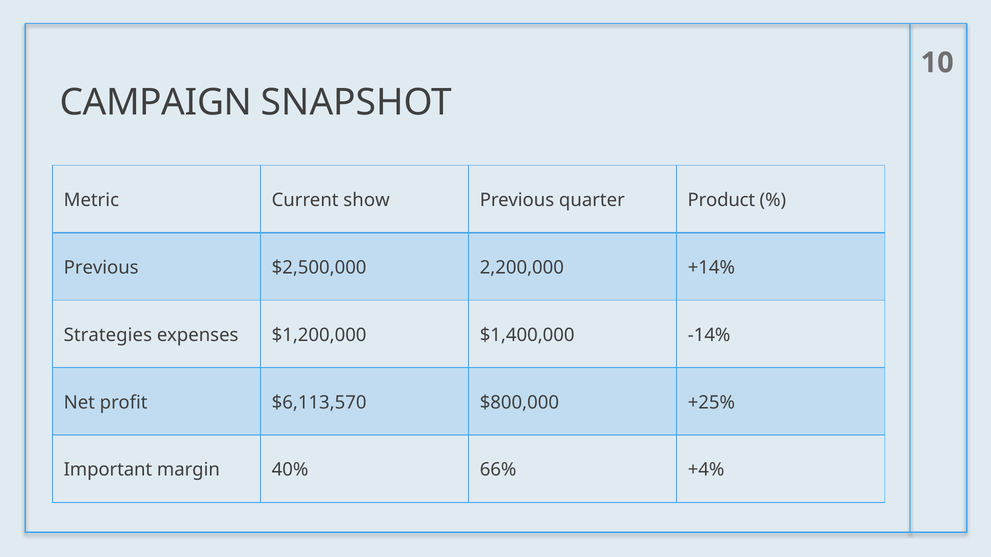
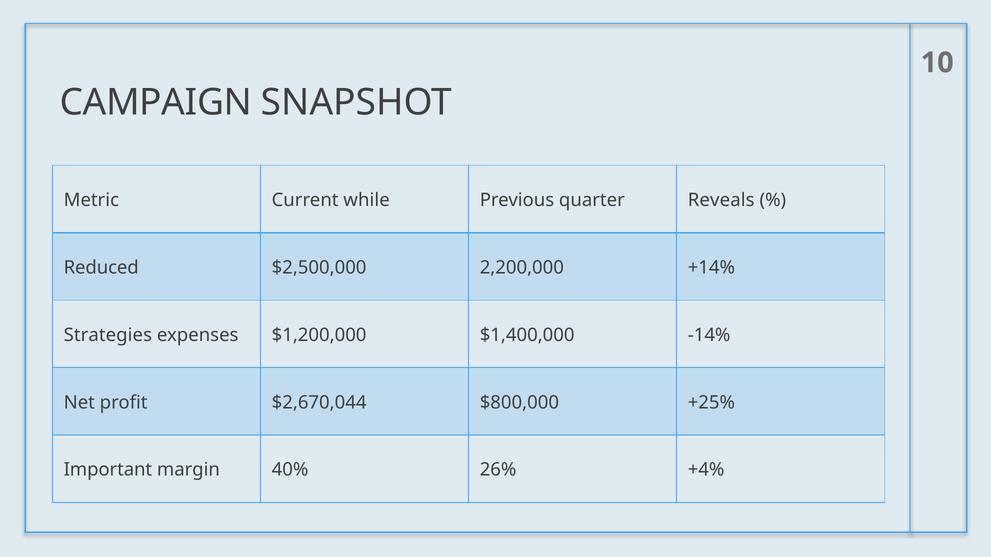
show: show -> while (367, 200)
Product: Product -> Reveals (721, 200)
Previous: Previous -> Reduced (101, 268)
$6,113,570: $6,113,570 -> $2,670,044 (319, 403)
66%: 66% -> 26% (498, 470)
